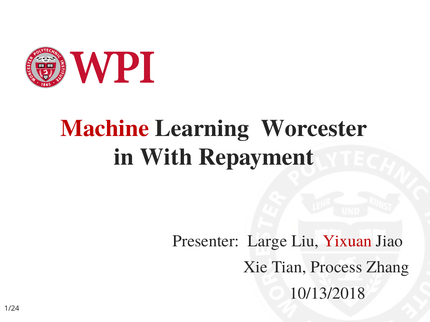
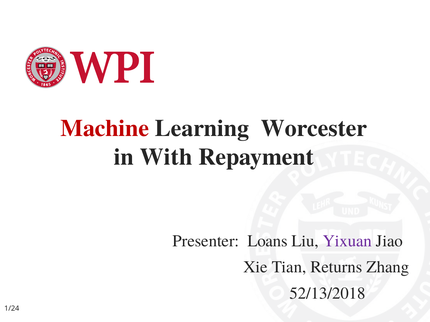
Large: Large -> Loans (268, 241)
Yixuan colour: red -> purple (347, 241)
Process: Process -> Returns (336, 267)
10/13/2018: 10/13/2018 -> 52/13/2018 (327, 294)
